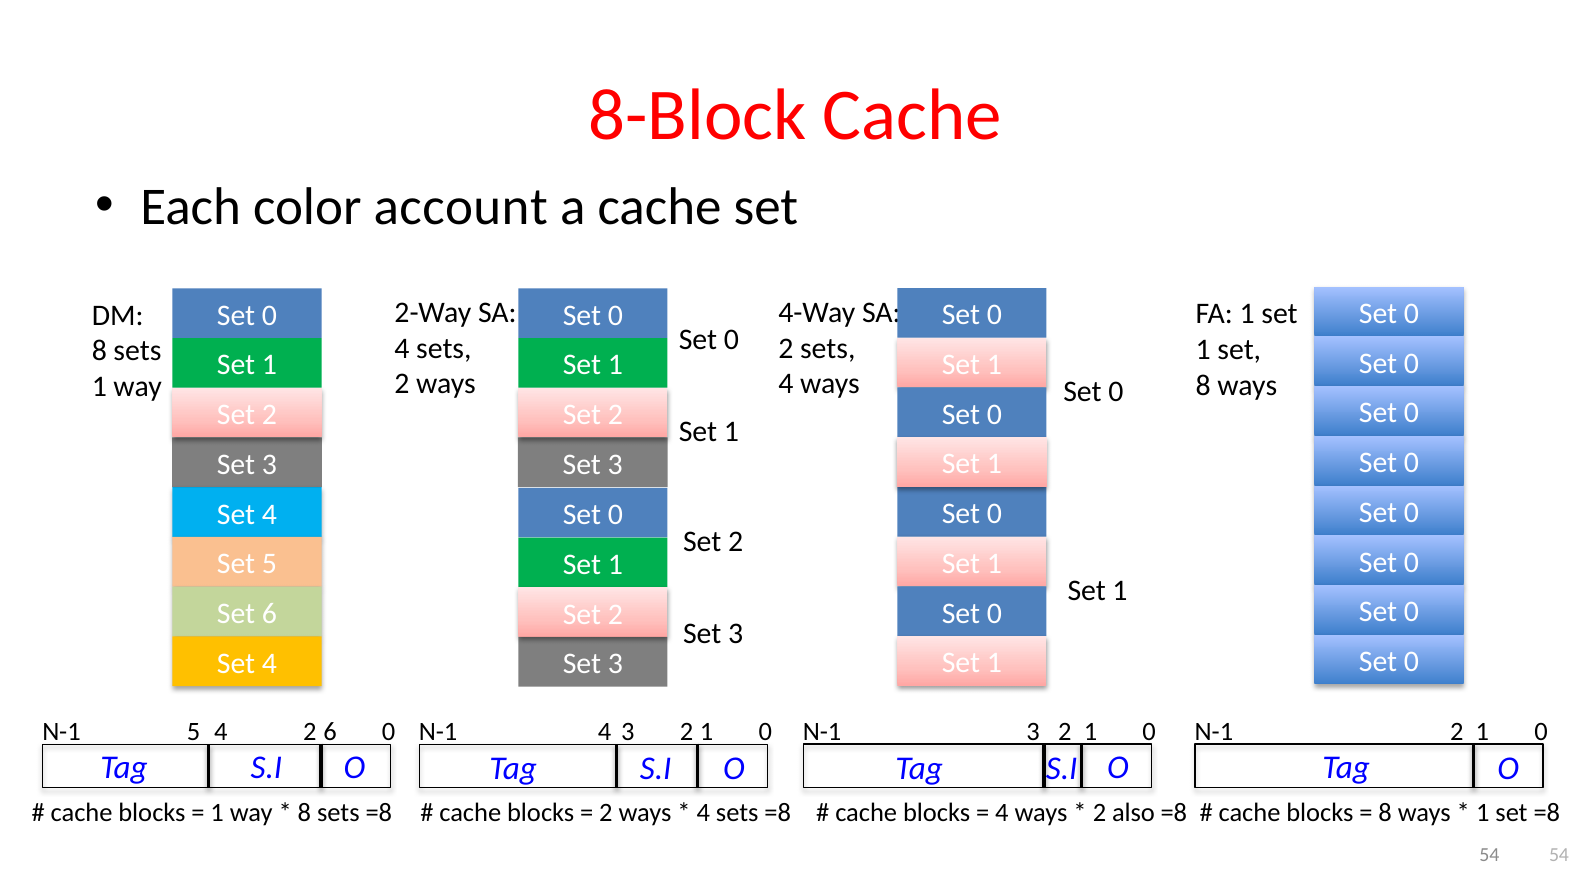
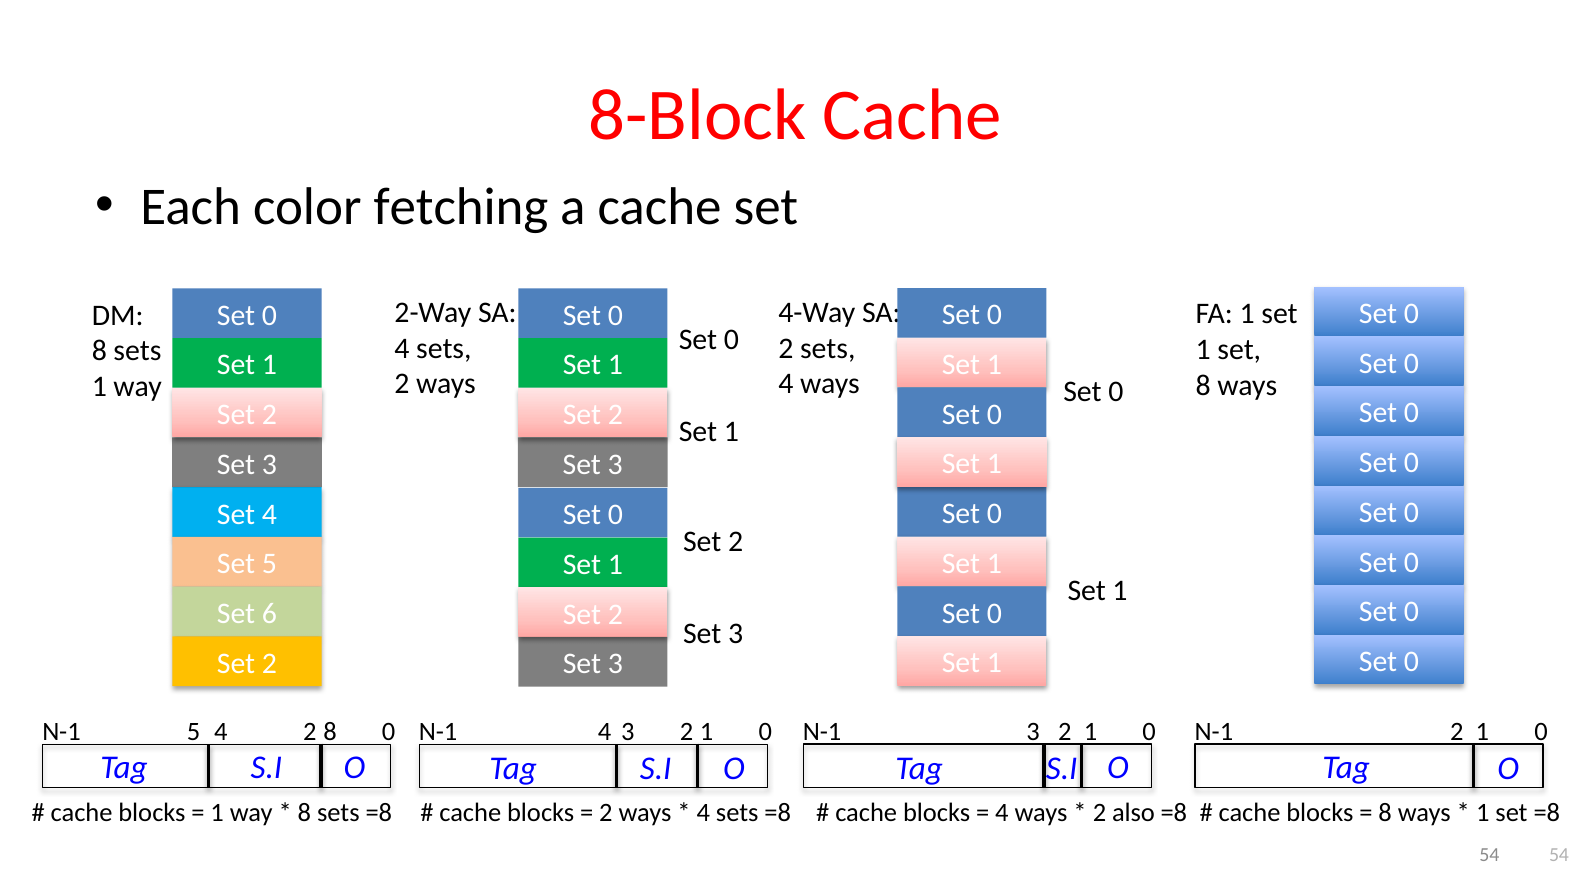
account: account -> fetching (461, 207)
4: 4 -> 2 (269, 663)
N-1 6: 6 -> 8 (330, 732)
